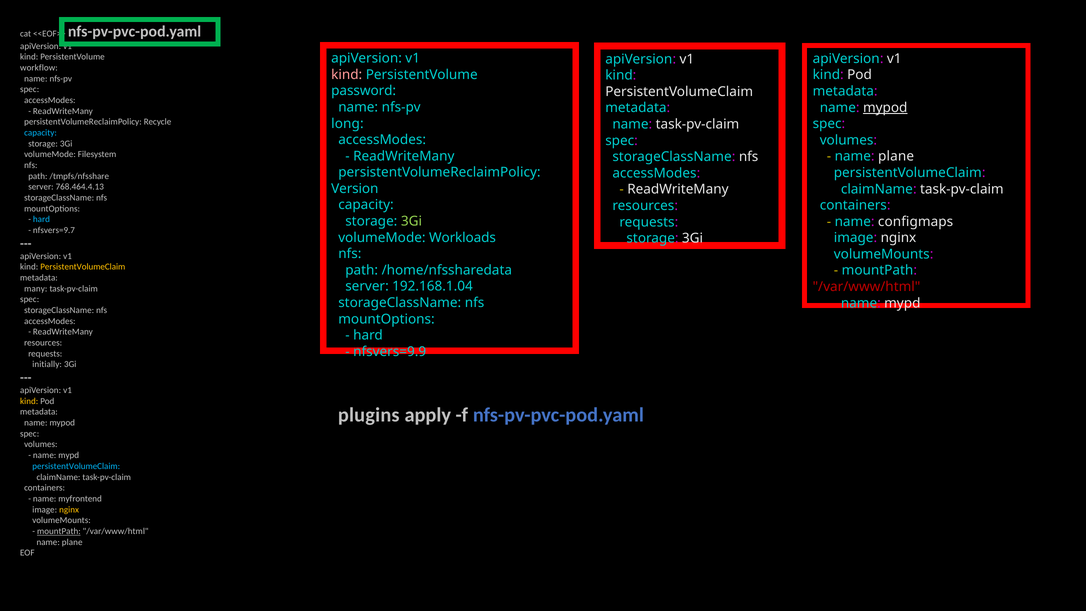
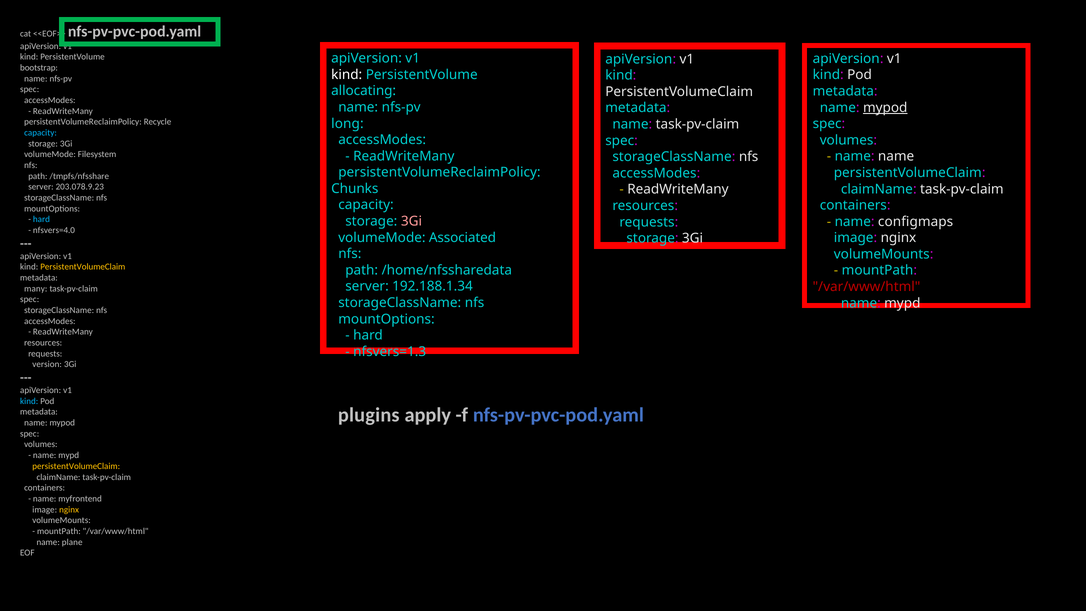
workflow: workflow -> bootstrap (39, 68)
kind colour: pink -> white (347, 75)
password: password -> allocating (364, 91)
plane: plane -> name (896, 156)
768.464.4.13: 768.464.4.13 -> 203.078.9.23 (80, 187)
Version: Version -> Chunks (355, 189)
3Gi colour: light green -> pink (411, 221)
nfsvers=9.7: nfsvers=9.7 -> nfsvers=4.0 (54, 230)
Workloads: Workloads -> Associated (462, 238)
192.168.1.04: 192.168.1.04 -> 192.188.1.34 (433, 286)
nfsvers=9.9: nfsvers=9.9 -> nfsvers=1.3 (390, 352)
initially: initially -> version (47, 364)
kind colour: yellow -> light blue (29, 401)
persistentVolumeClaim colour: light blue -> yellow (76, 466)
mountPath underline: present -> none (59, 531)
